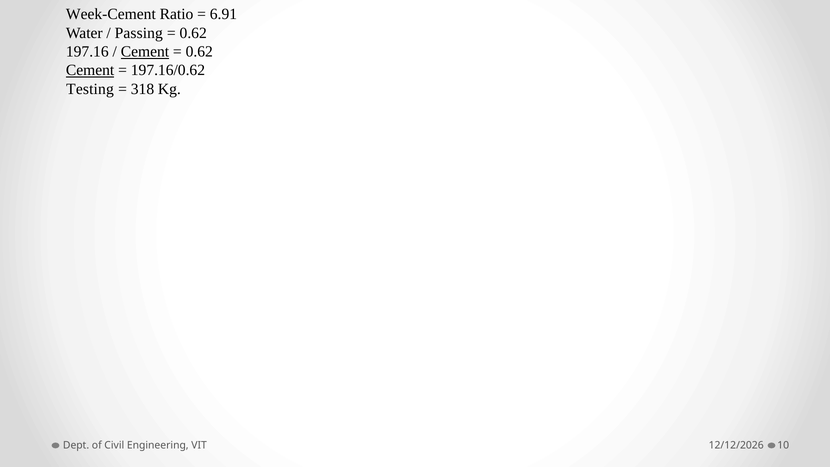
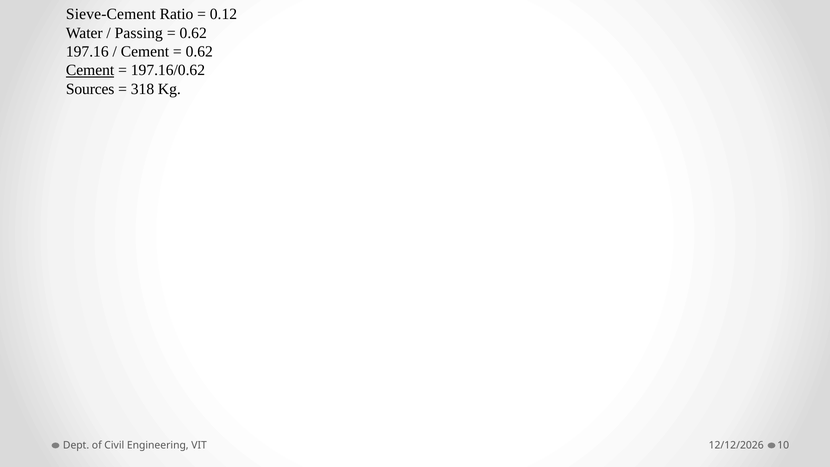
Week-Cement: Week-Cement -> Sieve-Cement (111, 14)
6.91: 6.91 -> 0.12 (223, 14)
Cement underline: present -> none (145, 52)
Testing: Testing -> Sources (90, 89)
